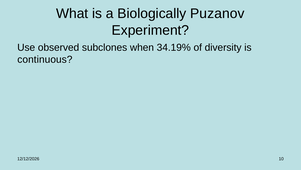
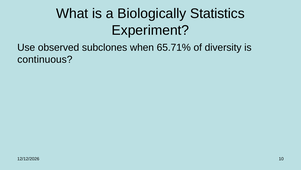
Puzanov: Puzanov -> Statistics (217, 14)
34.19%: 34.19% -> 65.71% (174, 47)
